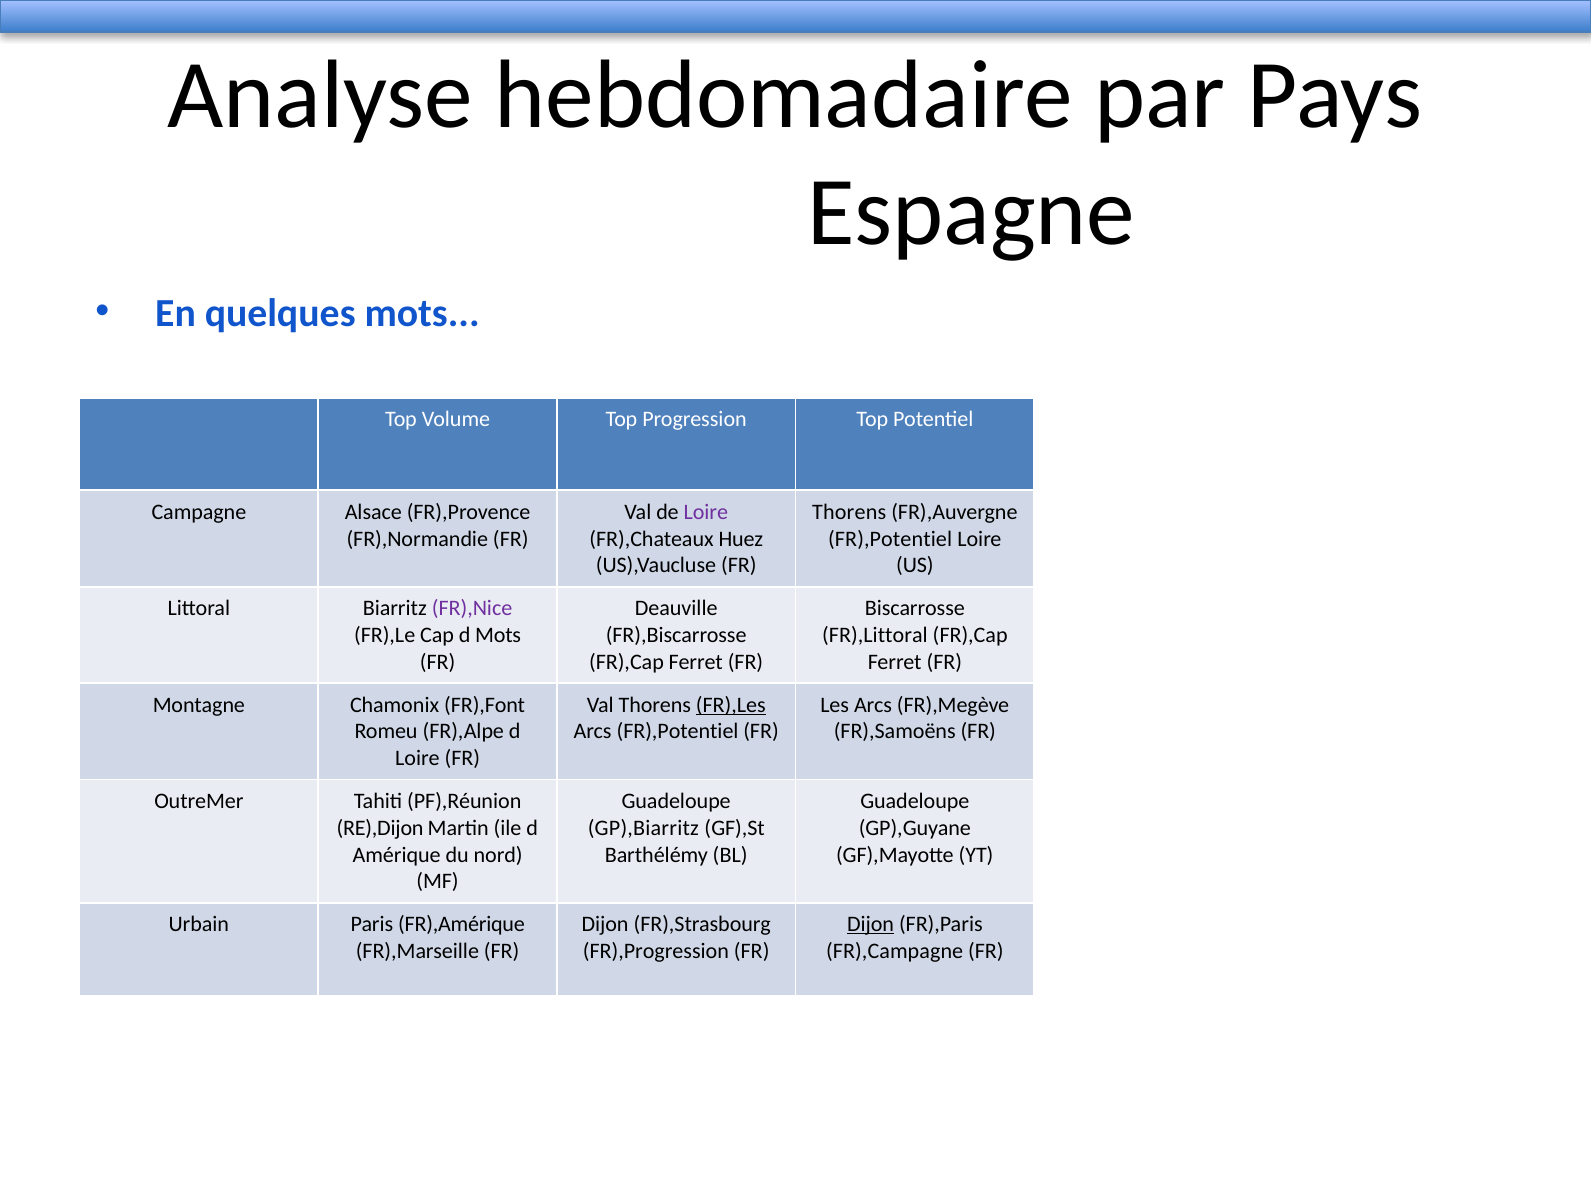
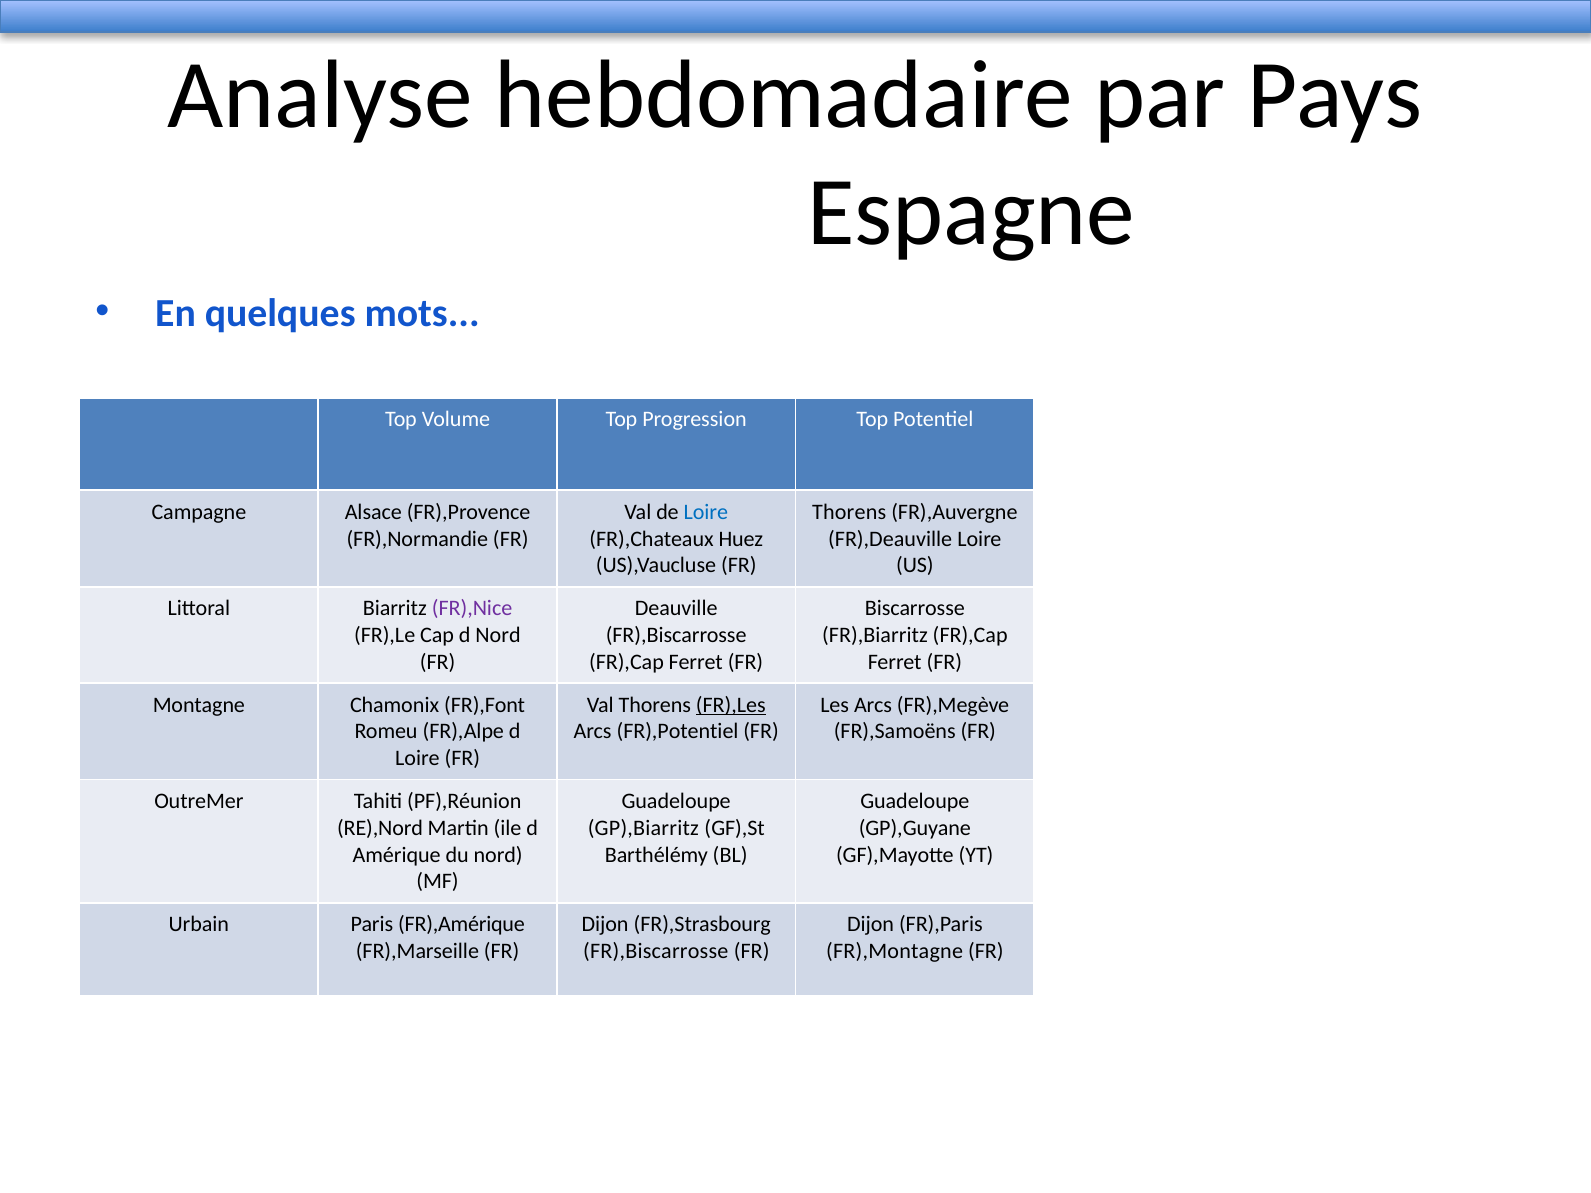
Loire colour: purple -> blue (706, 512)
FR),Potentiel: FR),Potentiel -> FR),Deauville (890, 539)
d Mots: Mots -> Nord (498, 635)
FR),Littoral: FR),Littoral -> FR),Biarritz (875, 635)
RE),Dijon: RE),Dijon -> RE),Nord (380, 828)
Dijon underline: present -> none (871, 925)
FR),Progression: FR),Progression -> FR),Biscarrosse (656, 951)
FR),Campagne: FR),Campagne -> FR),Montagne (895, 951)
